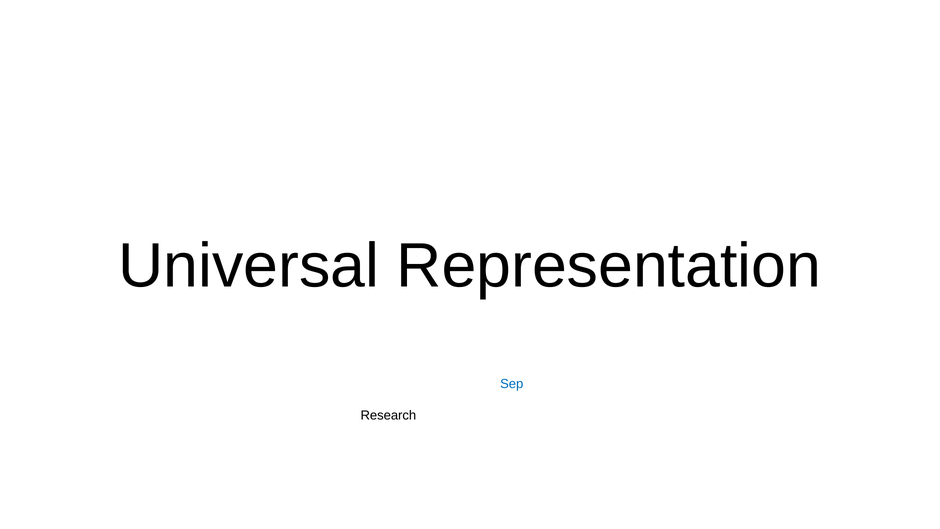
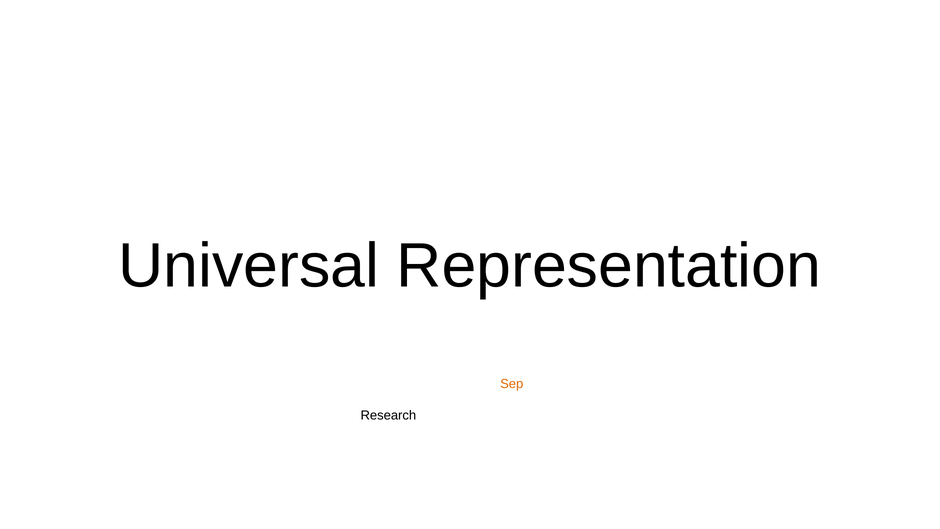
Sep colour: blue -> orange (512, 384)
